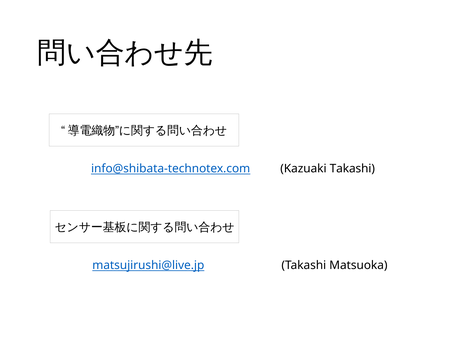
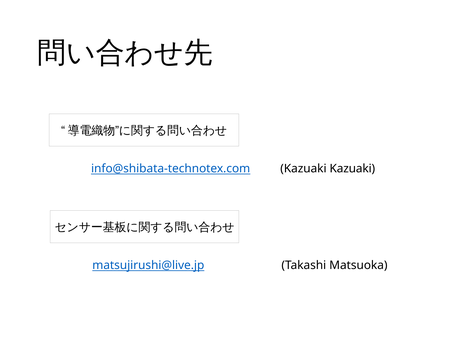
Kazuaki Takashi: Takashi -> Kazuaki (352, 169)
